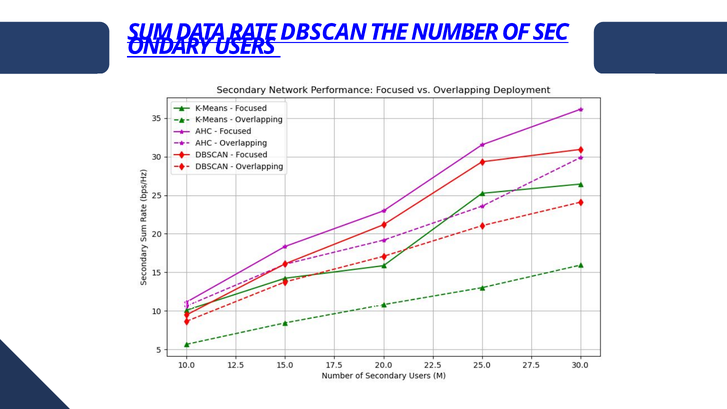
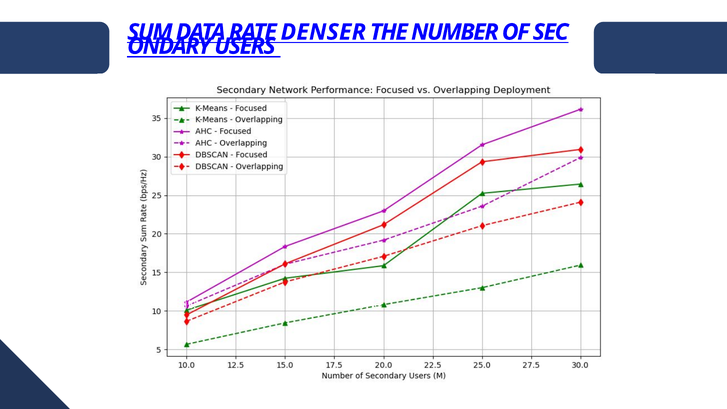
DBSCAN: DBSCAN -> DENSER (323, 32)
